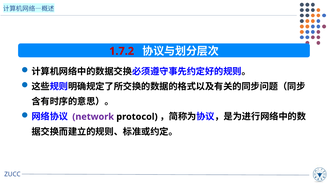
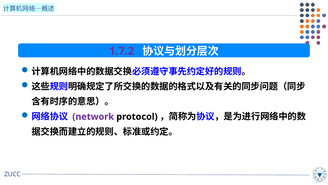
1.7.2 colour: red -> purple (122, 51)
